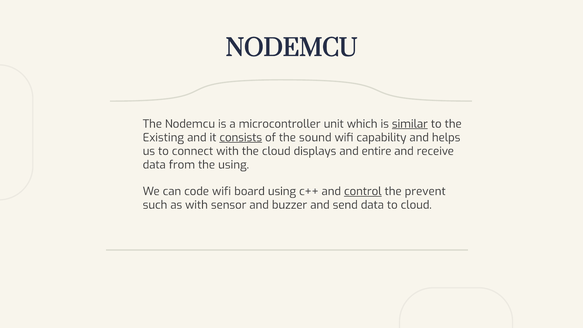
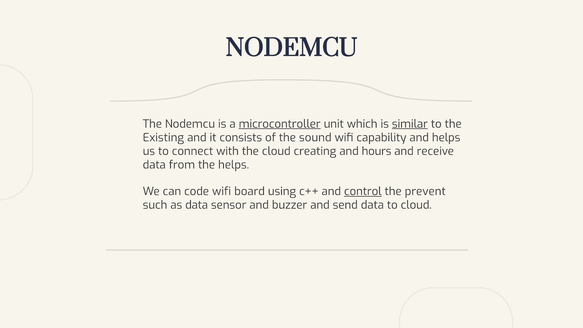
microcontroller underline: none -> present (280, 124)
consists underline: present -> none (241, 138)
displays: displays -> creating (315, 151)
entire: entire -> hours (377, 151)
the using: using -> helps (234, 165)
as with: with -> data (197, 205)
